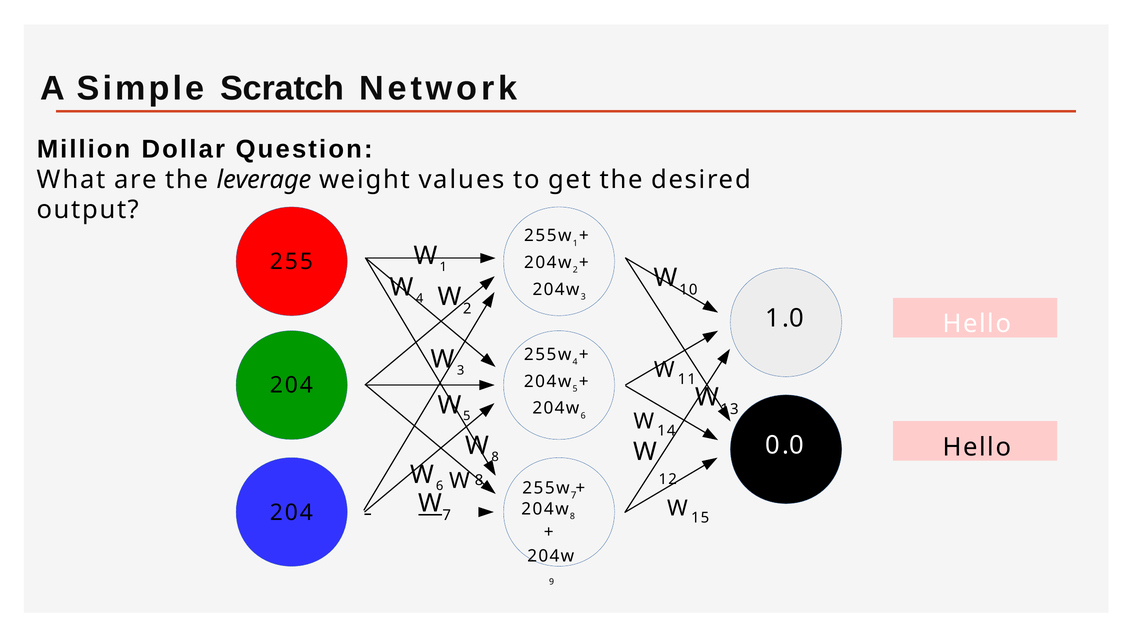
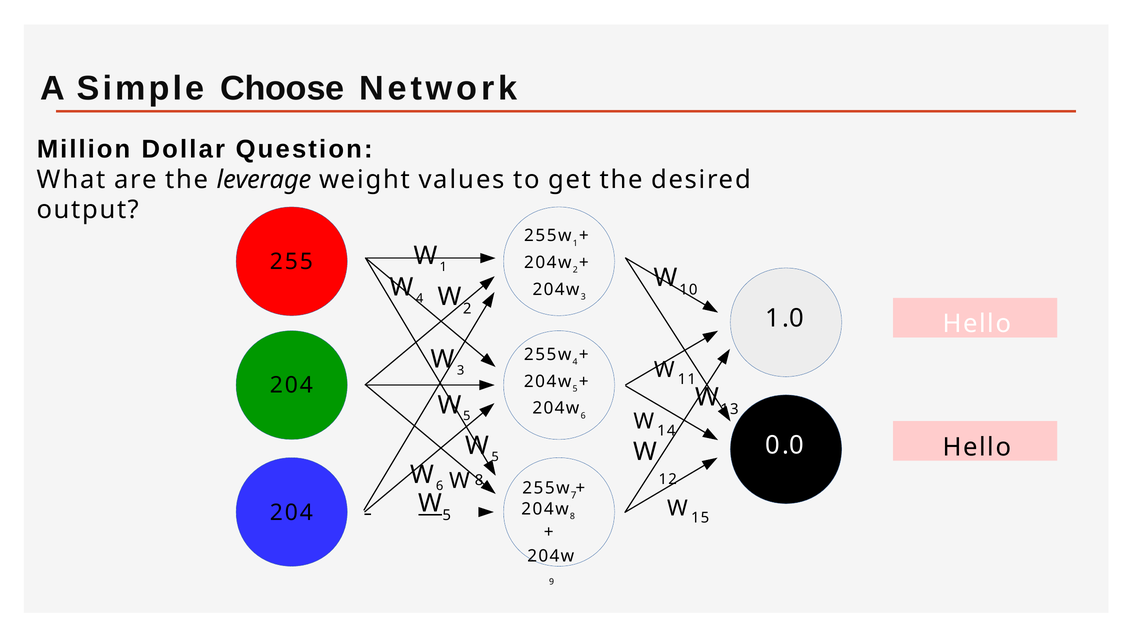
Scratch: Scratch -> Choose (282, 88)
8: 8 -> 5 (495, 457)
7: 7 -> 5 (447, 515)
